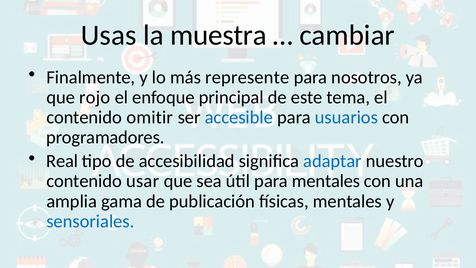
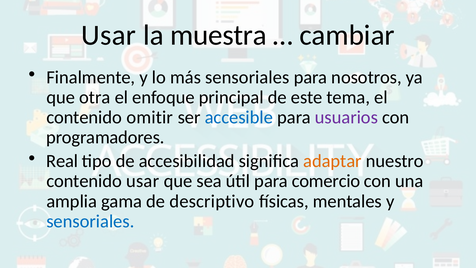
Usas: Usas -> Usar (109, 35)
más represente: represente -> sensoriales (247, 77)
rojo: rojo -> otra (95, 97)
usuarios colour: blue -> purple (346, 117)
adaptar colour: blue -> orange (332, 161)
para mentales: mentales -> comercio (326, 181)
publicación: publicación -> descriptivo (212, 201)
